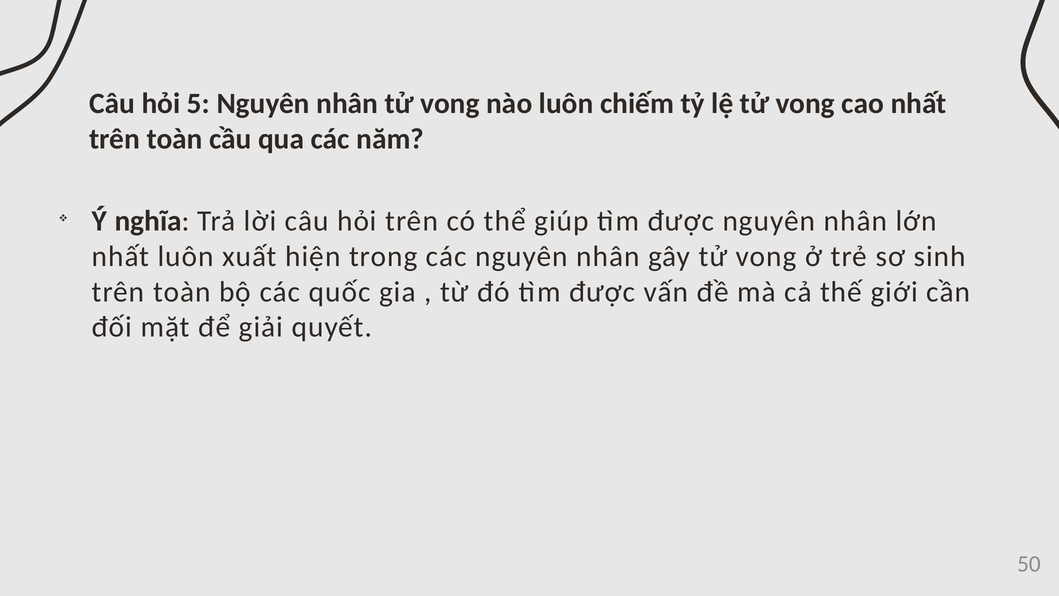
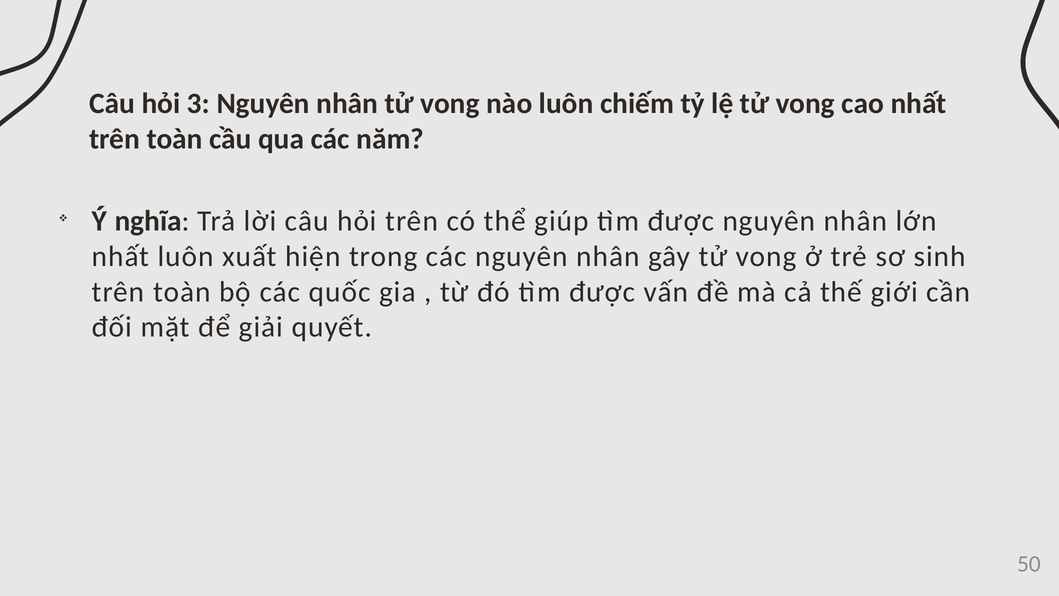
5: 5 -> 3 (198, 104)
